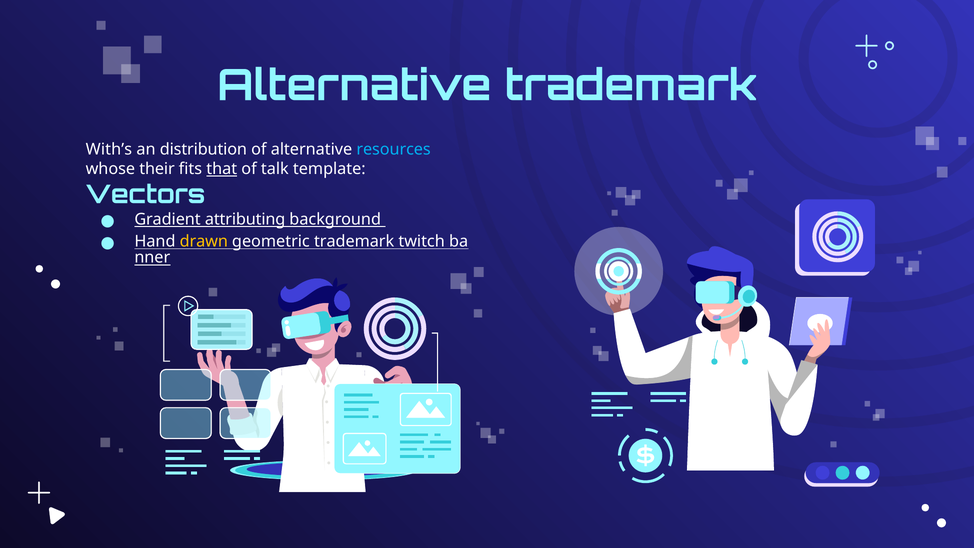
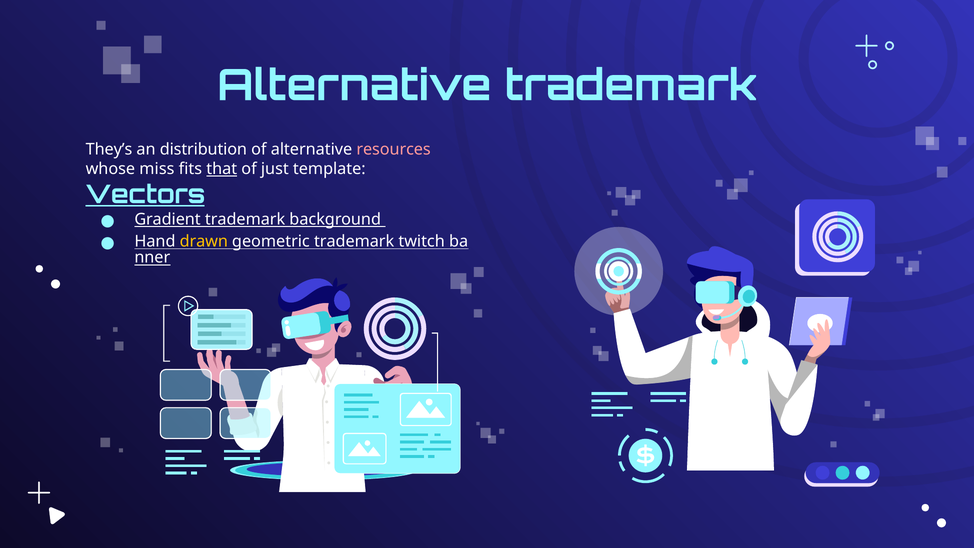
With’s: With’s -> They’s (109, 149)
resources colour: light blue -> pink (394, 149)
their: their -> miss (157, 169)
talk: talk -> just (275, 169)
Vectors underline: none -> present (145, 195)
Gradient attributing: attributing -> trademark (245, 219)
